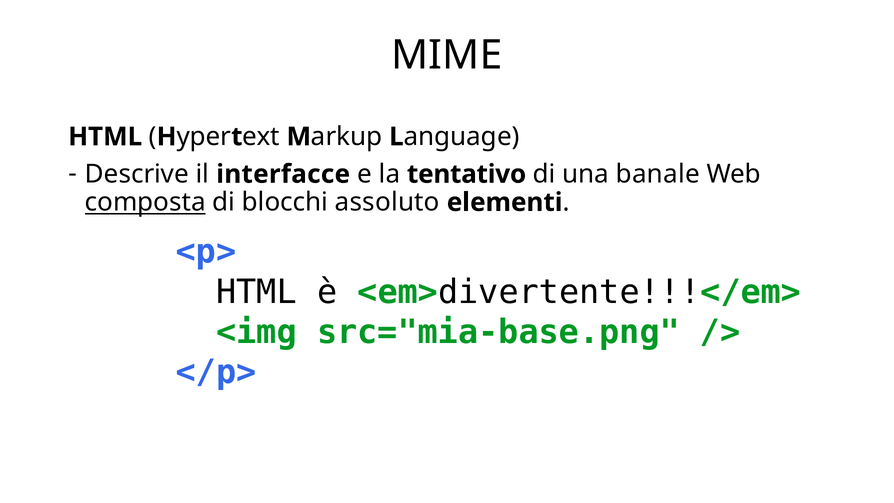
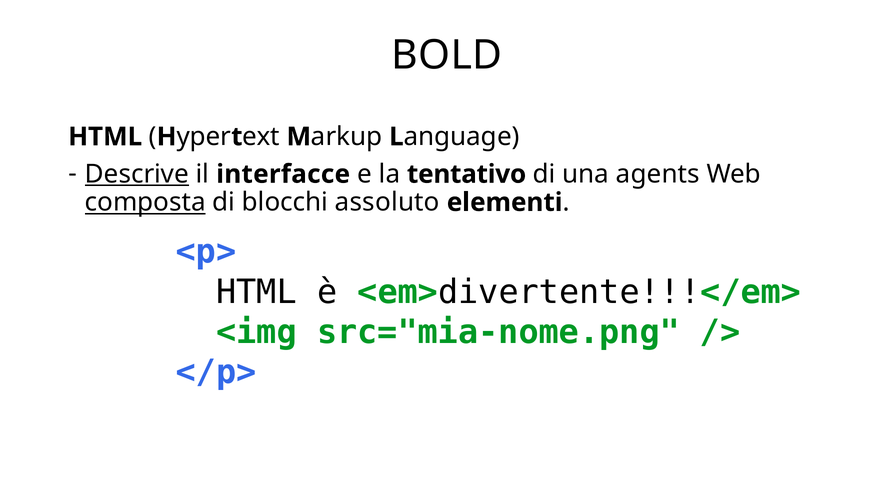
MIME: MIME -> BOLD (447, 55)
Descrive underline: none -> present (137, 174)
banale: banale -> agents (658, 174)
src="mia-base.png: src="mia-base.png -> src="mia-nome.png (498, 332)
